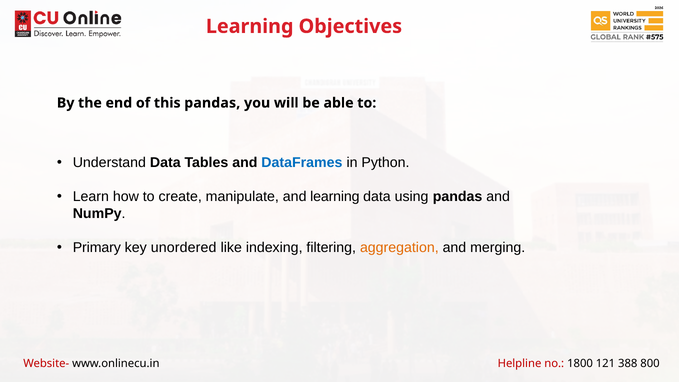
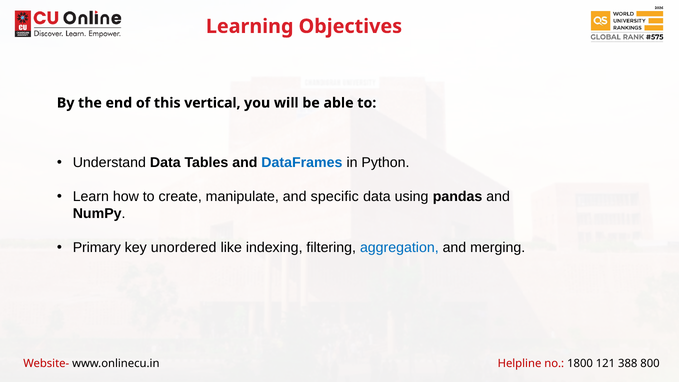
this pandas: pandas -> vertical (212, 103)
and learning: learning -> specific (335, 197)
aggregation colour: orange -> blue (399, 248)
